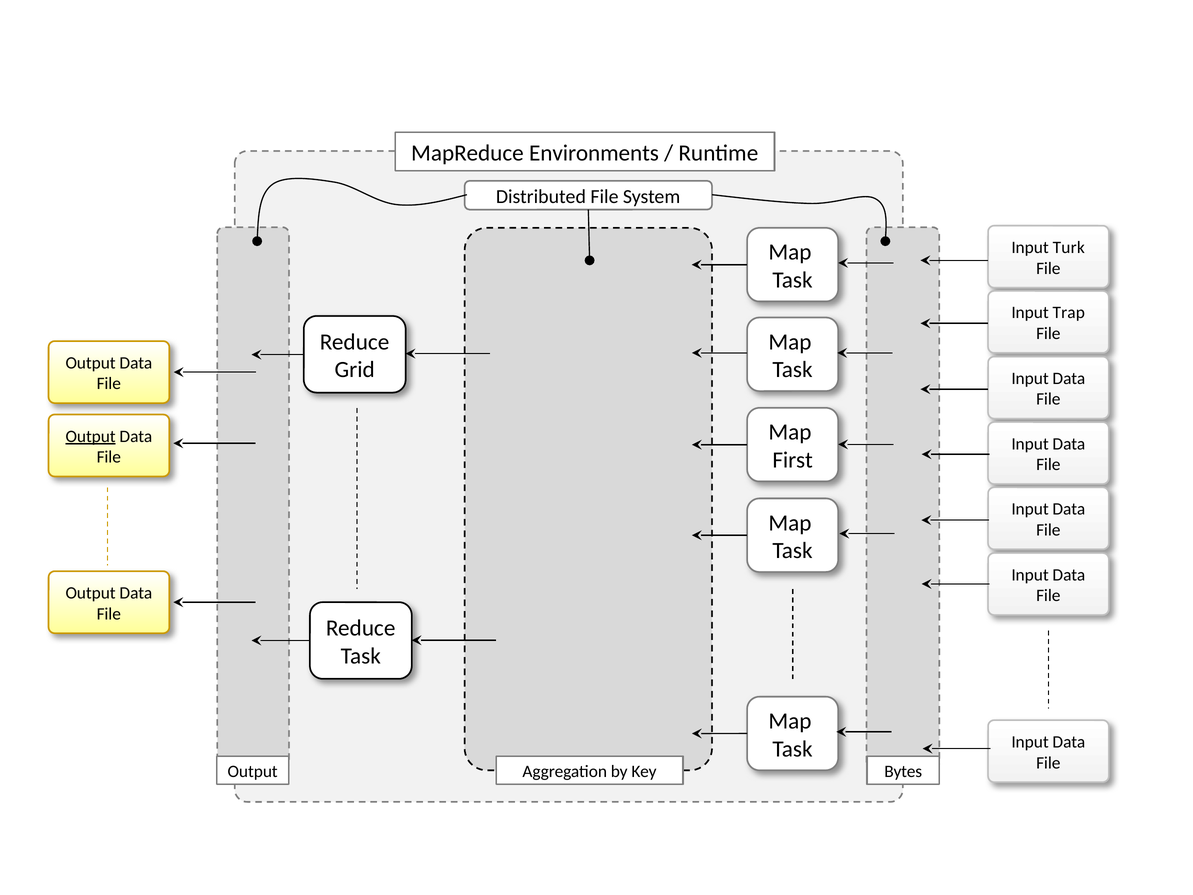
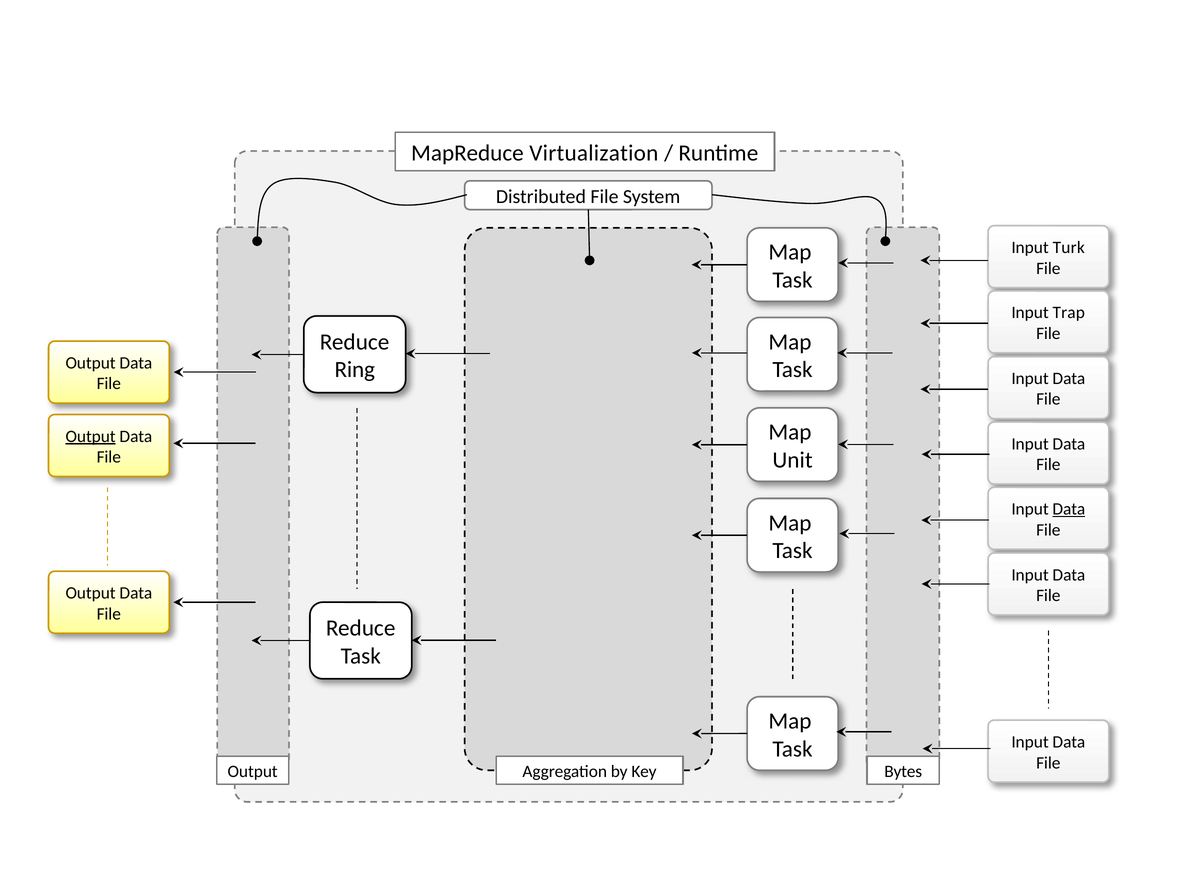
Environments: Environments -> Virtualization (594, 153)
Grid: Grid -> Ring (355, 370)
First: First -> Unit (793, 460)
Data underline: none -> present (1069, 509)
